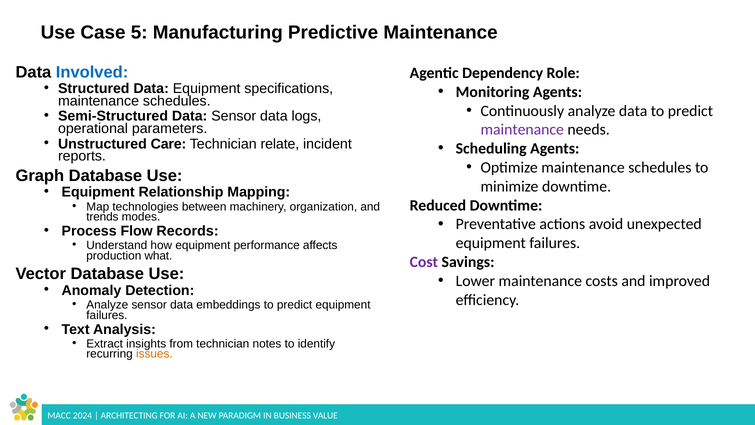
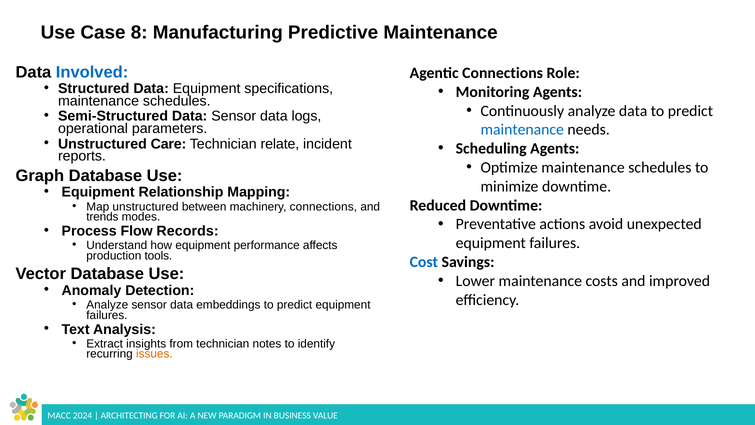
5: 5 -> 8 (139, 33)
Agentic Dependency: Dependency -> Connections (503, 73)
maintenance colour: purple -> blue (522, 130)
Map technologies: technologies -> unstructured (146, 206)
machinery organization: organization -> connections (323, 206)
what: what -> tools (158, 256)
Cost colour: purple -> blue (424, 262)
